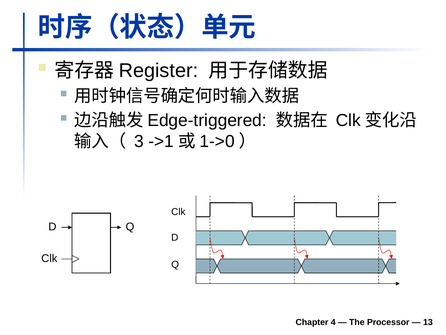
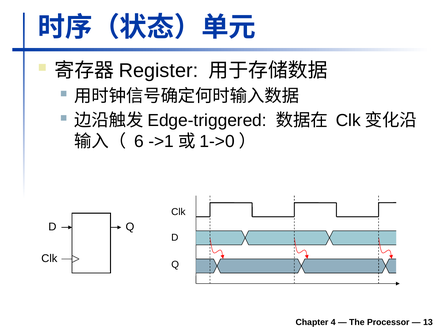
3: 3 -> 6 (139, 141)
